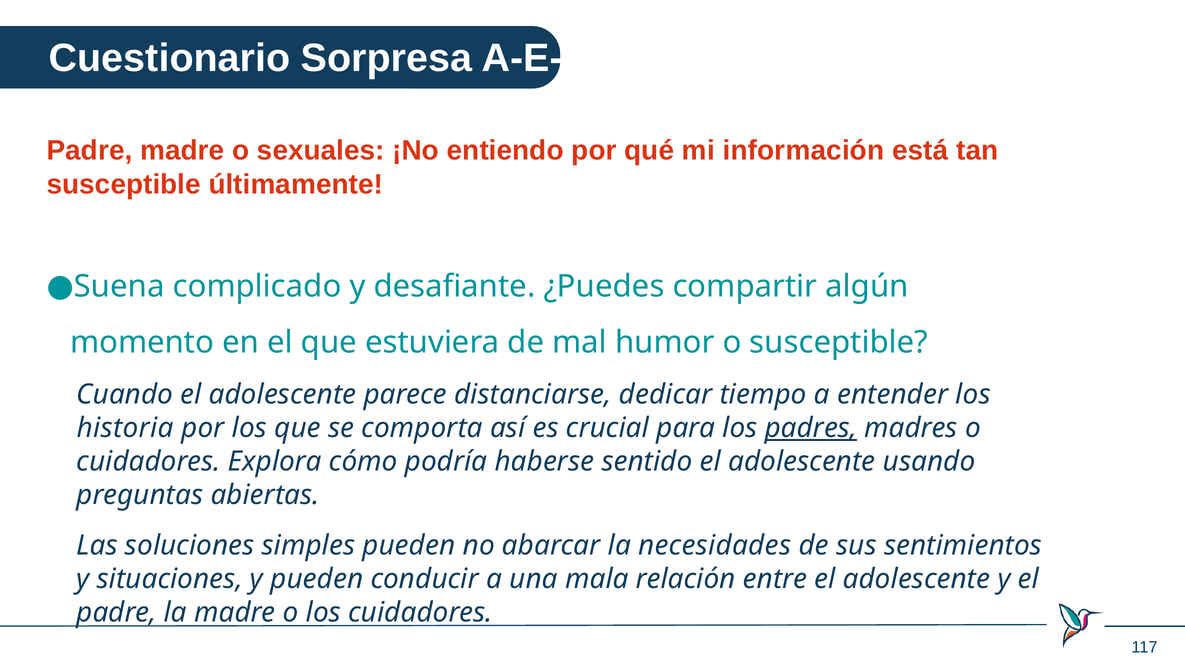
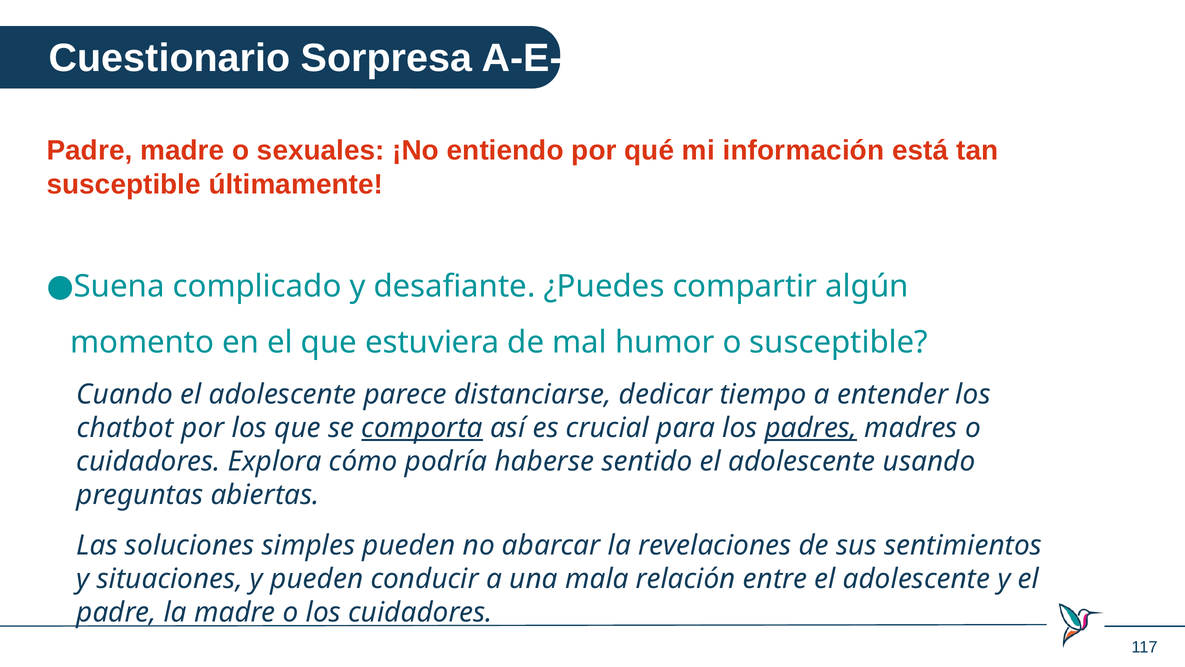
historia: historia -> chatbot (125, 428)
comporta underline: none -> present (422, 428)
necesidades: necesidades -> revelaciones (715, 545)
